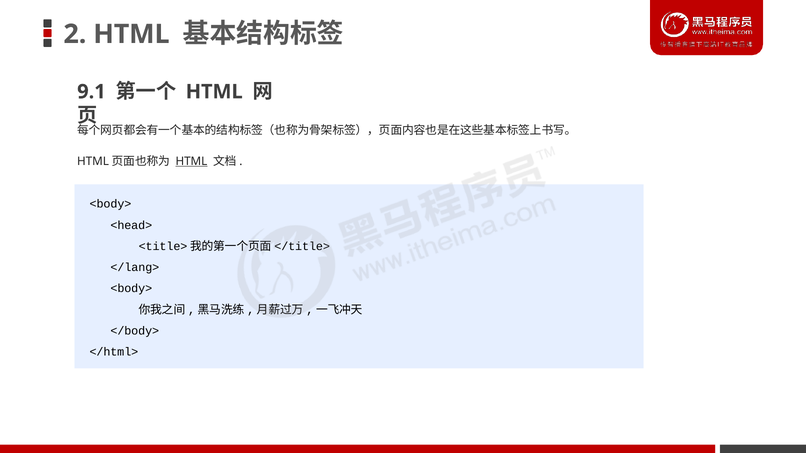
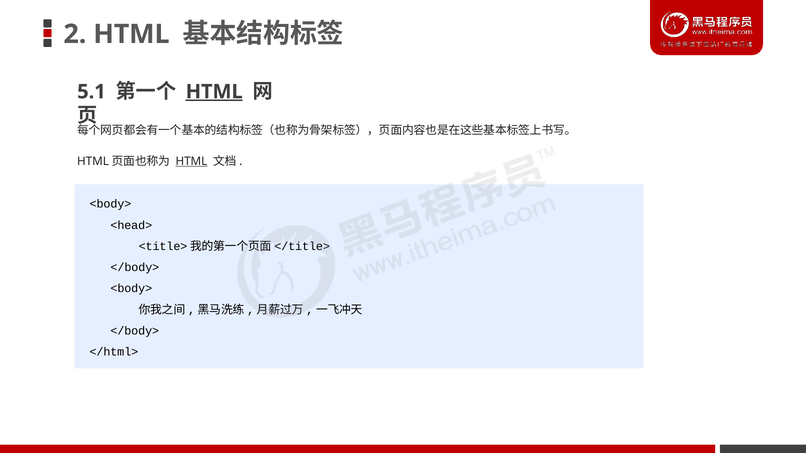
9.1: 9.1 -> 5.1 (91, 92)
HTML underline: none -> present (214, 92)
</lang>: </lang> -> </body> (135, 268)
